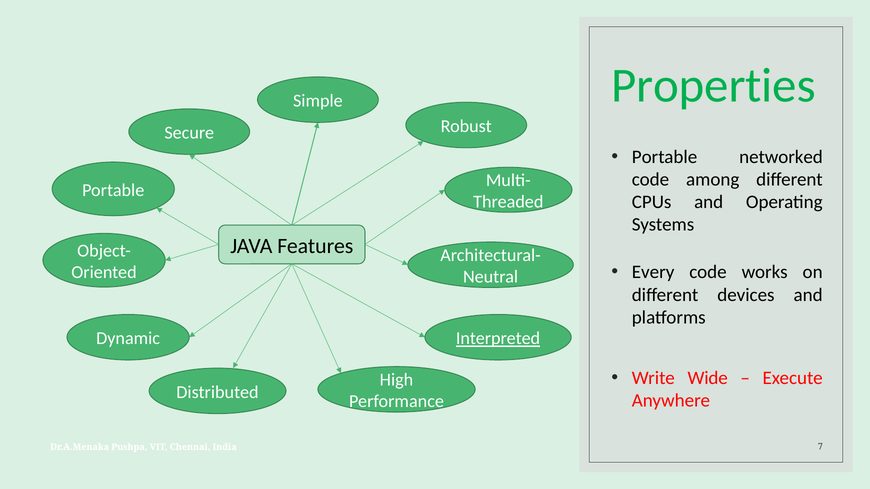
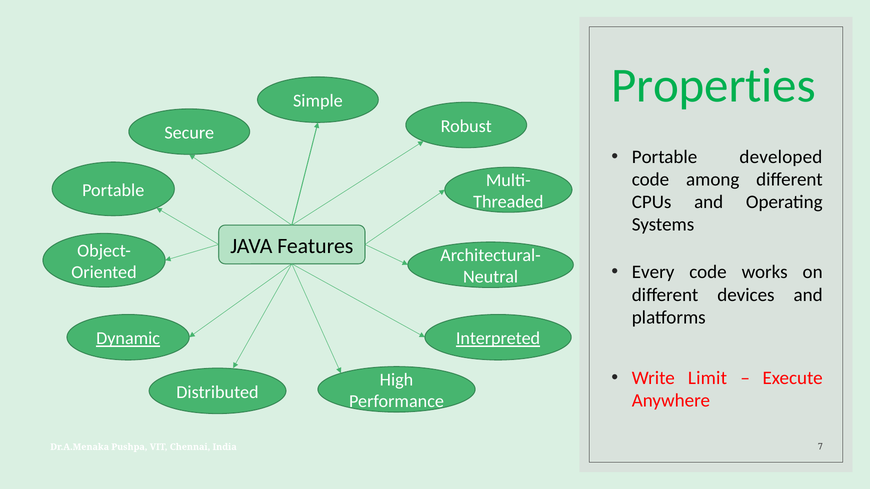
networked: networked -> developed (781, 157)
Dynamic underline: none -> present (128, 339)
Wide: Wide -> Limit (707, 378)
